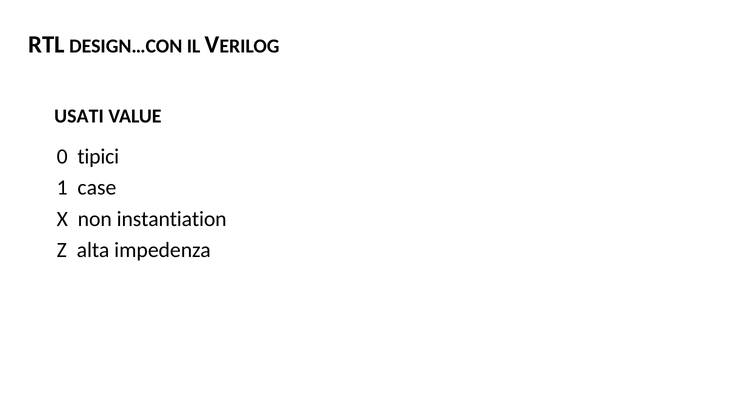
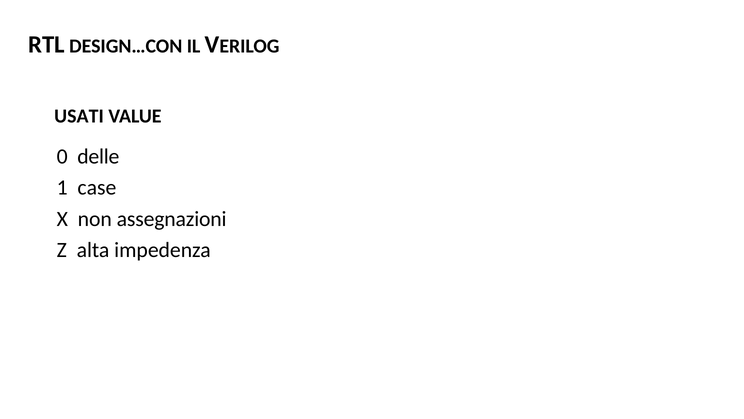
tipici: tipici -> delle (98, 156)
instantiation: instantiation -> assegnazioni (172, 219)
